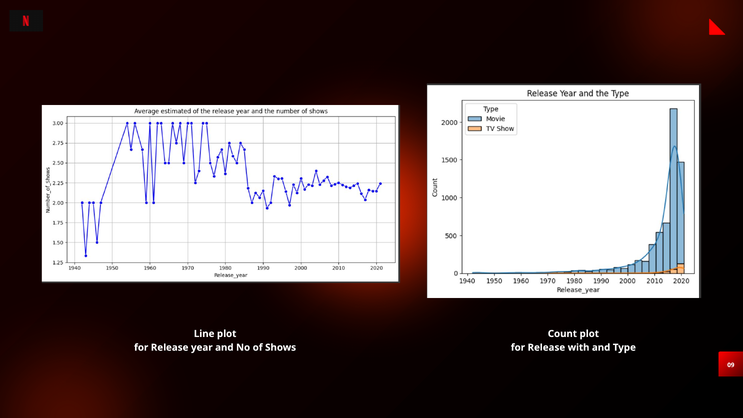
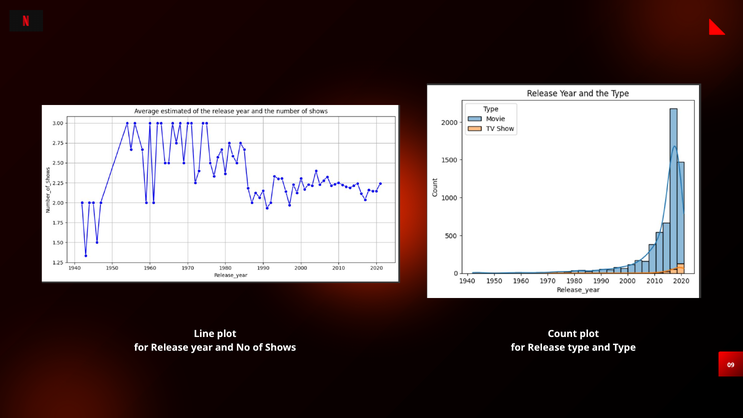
Release with: with -> type (579, 347)
